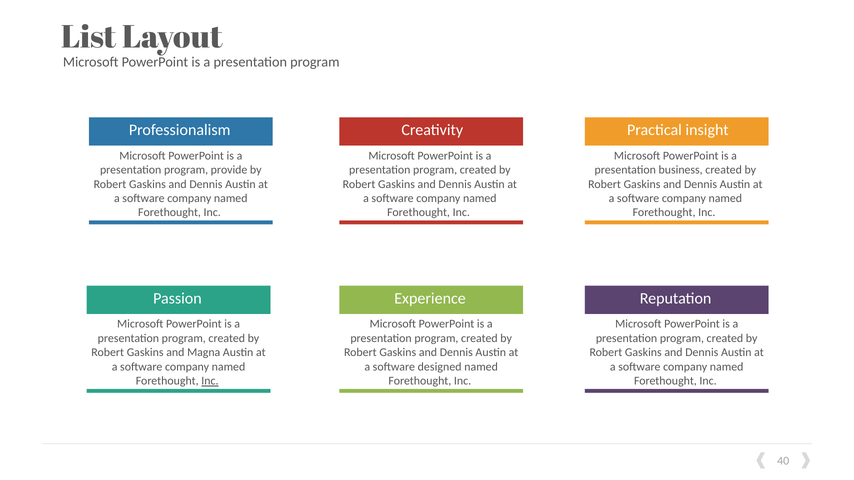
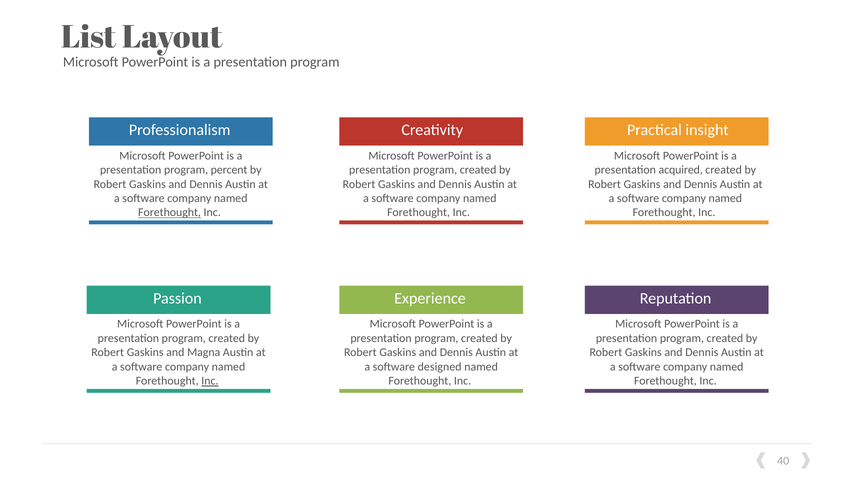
provide: provide -> percent (229, 170)
business: business -> acquired (681, 170)
Forethought underline: none -> present (170, 213)
